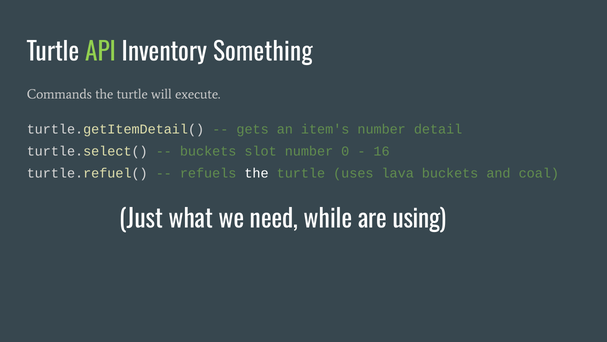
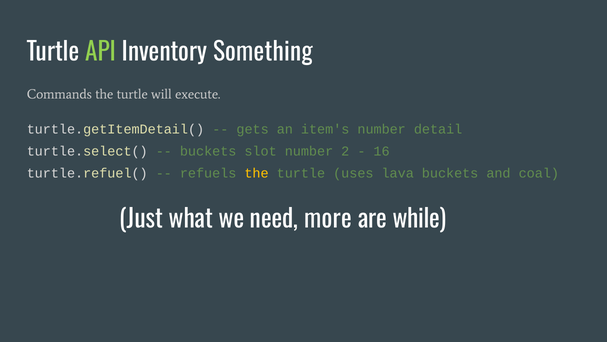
0: 0 -> 2 (345, 151)
the colour: white -> yellow (257, 173)
while: while -> more (328, 219)
using: using -> while (420, 219)
